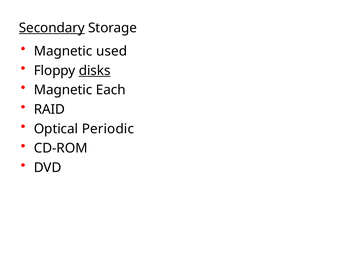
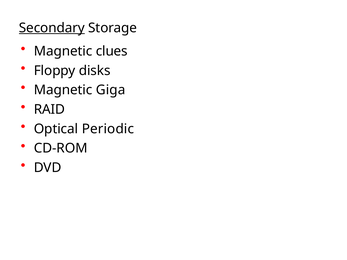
used: used -> clues (112, 51)
disks underline: present -> none (95, 71)
Each: Each -> Giga (111, 90)
